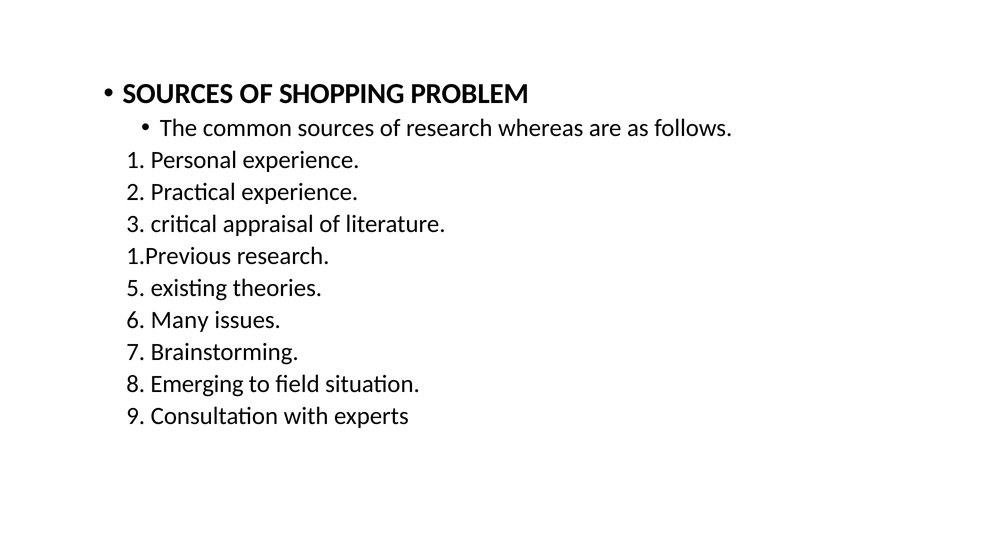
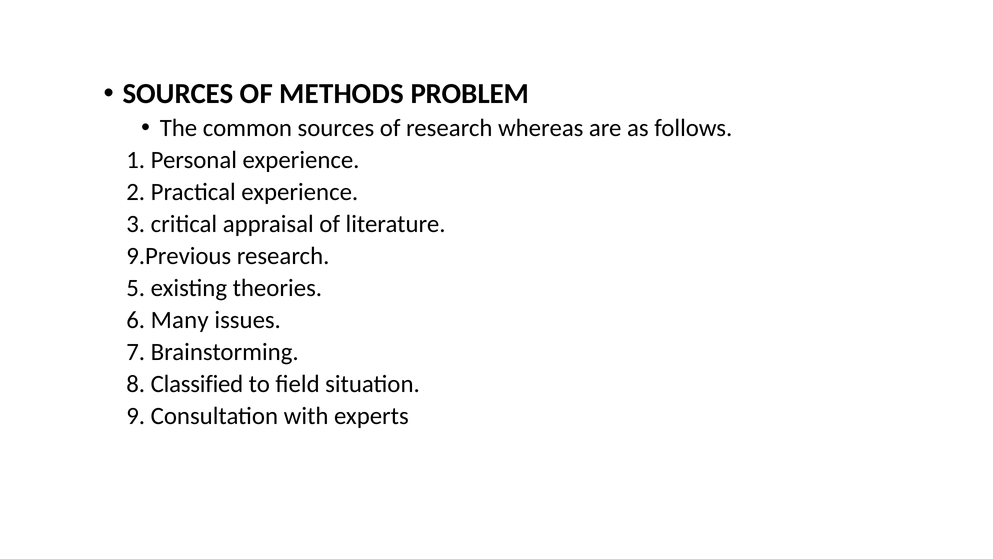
SHOPPING: SHOPPING -> METHODS (342, 94)
1.Previous: 1.Previous -> 9.Previous (179, 256)
Emerging: Emerging -> Classified (197, 384)
